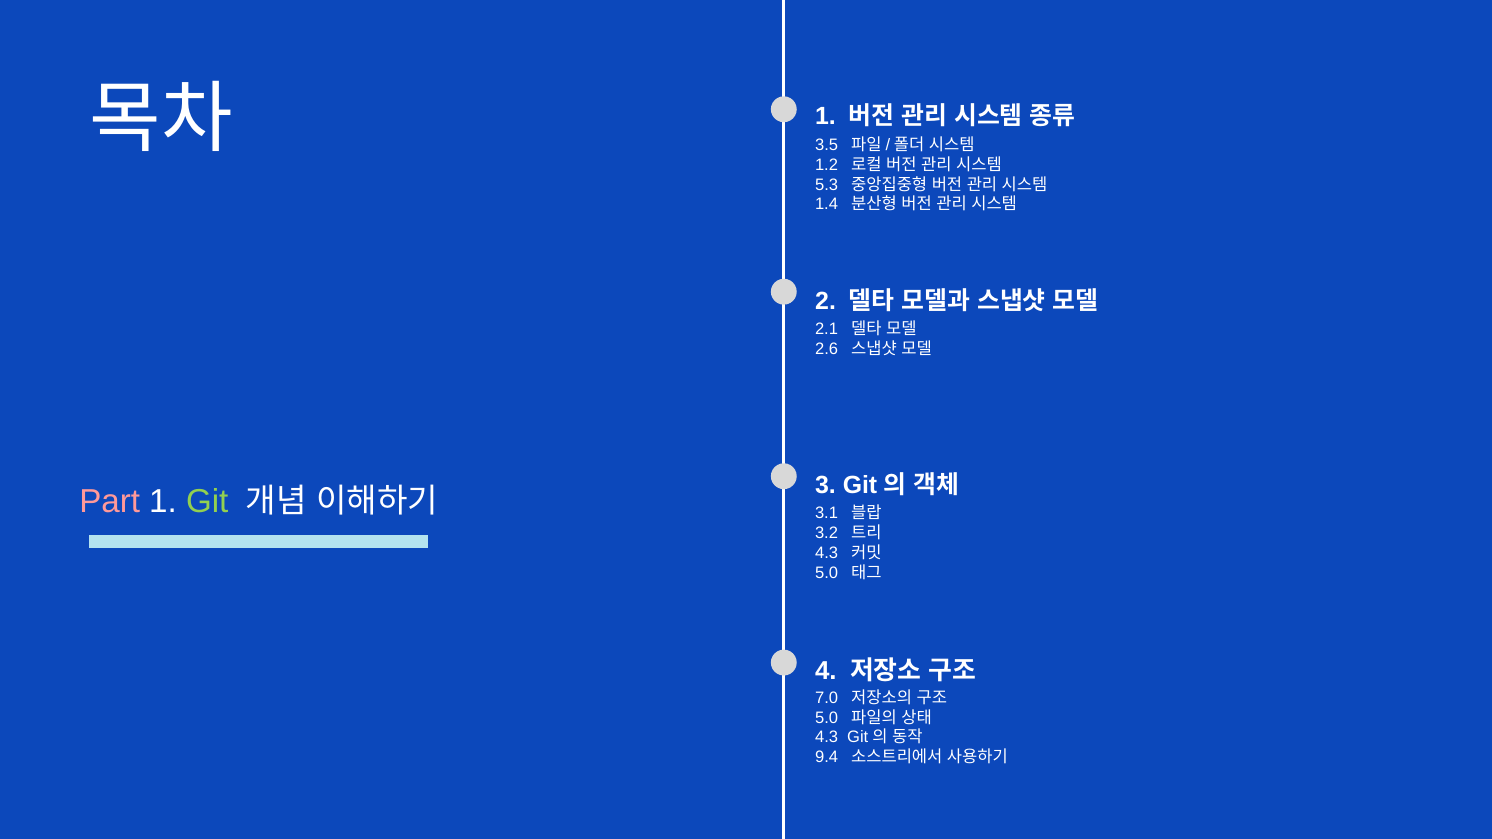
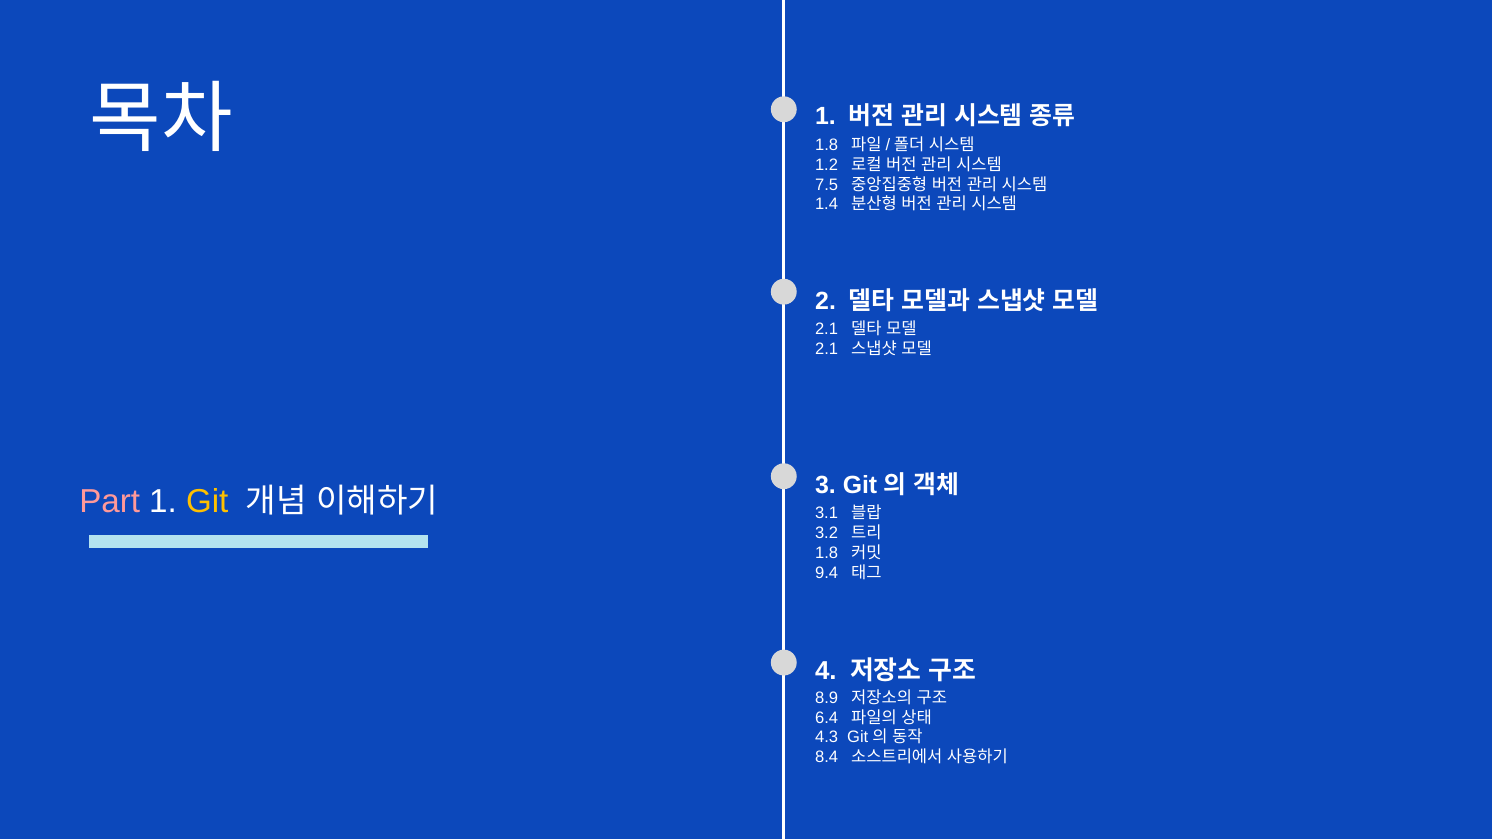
3.5: 3.5 -> 1.8 (827, 145)
5.3: 5.3 -> 7.5 (827, 185)
2.6: 2.6 -> 2.1 (827, 349)
Git colour: light green -> yellow (207, 501)
4.3: 4.3 -> 1.8 (827, 553)
5.0: 5.0 -> 9.4 (827, 573)
7.0: 7.0 -> 8.9 (827, 698)
5.0: 5.0 -> 6.4 (827, 718)
9.4: 9.4 -> 8.4 (827, 758)
